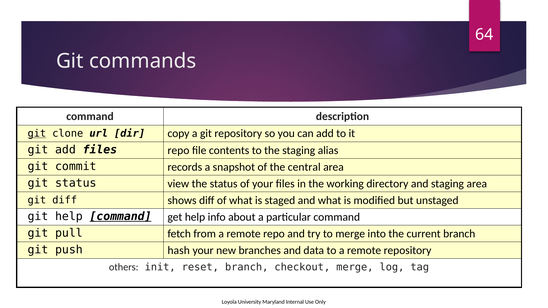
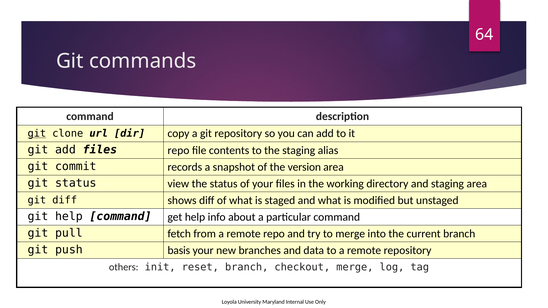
central: central -> version (304, 167)
command underline: present -> none (121, 217)
hash: hash -> basis (179, 250)
